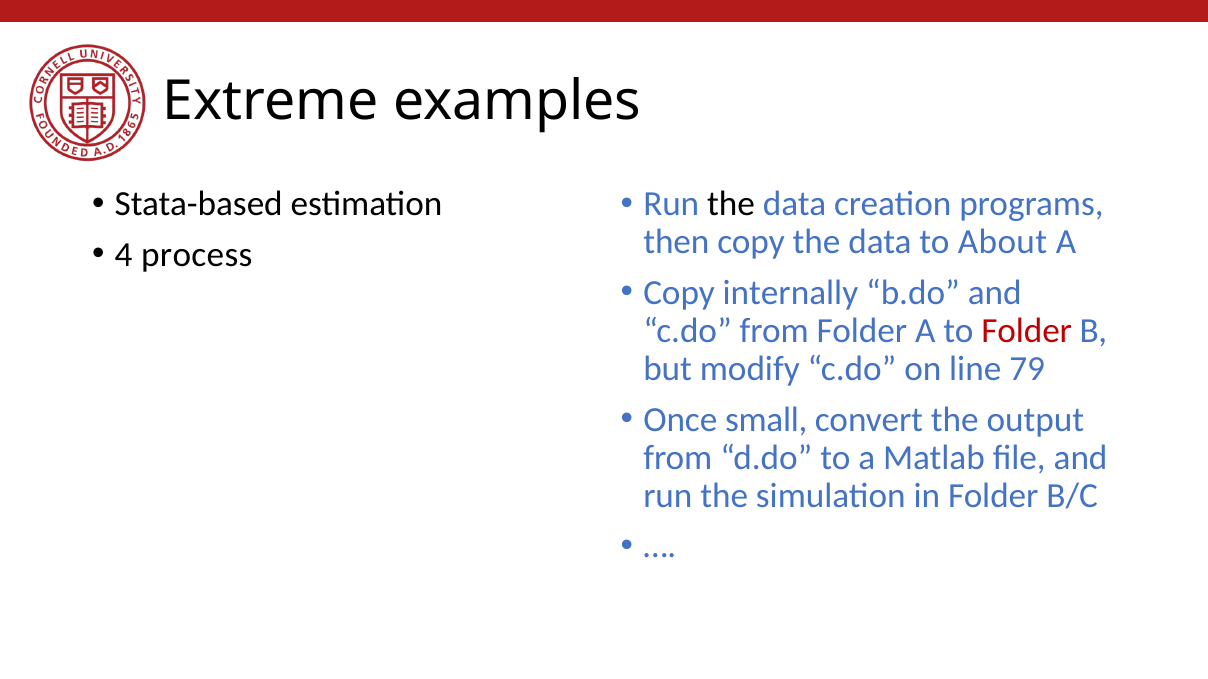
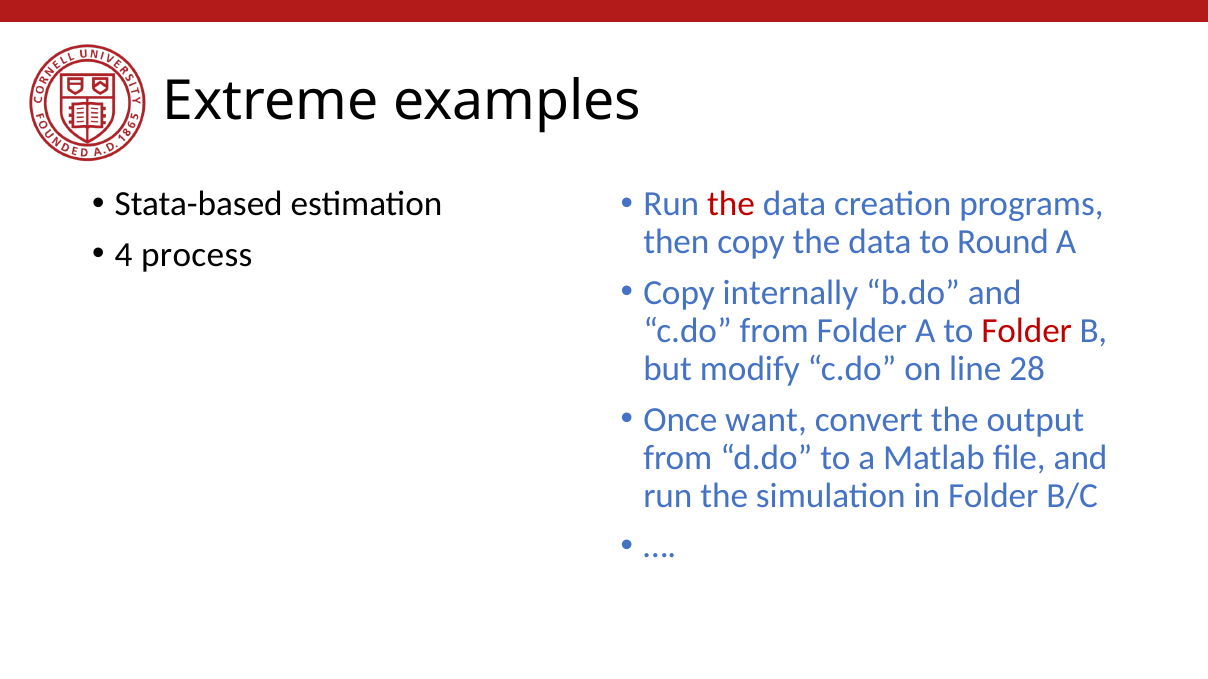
the colour: black -> red (731, 204)
About: About -> Round (1003, 242)
79: 79 -> 28 (1027, 369)
small: small -> want (766, 420)
